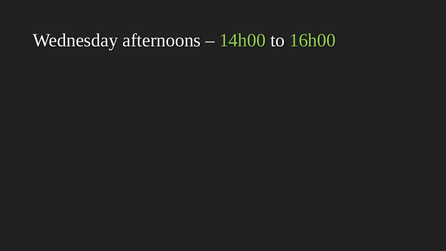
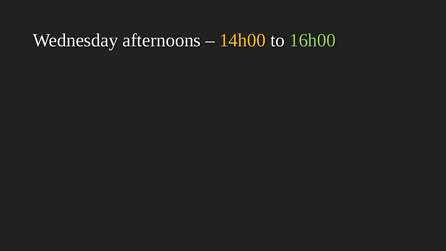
14h00 colour: light green -> yellow (243, 40)
